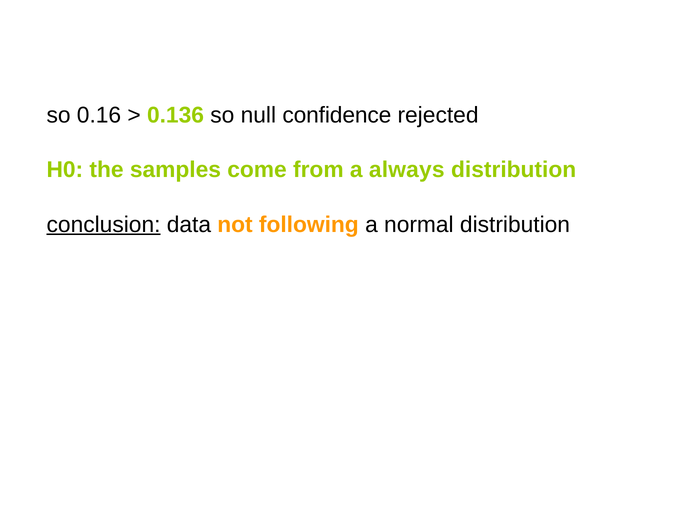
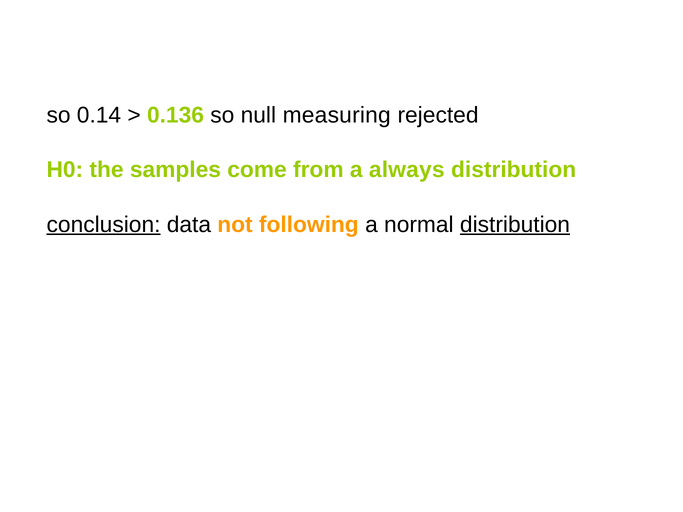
0.16: 0.16 -> 0.14 (99, 115)
confidence: confidence -> measuring (337, 115)
distribution underline: none -> present (515, 225)
